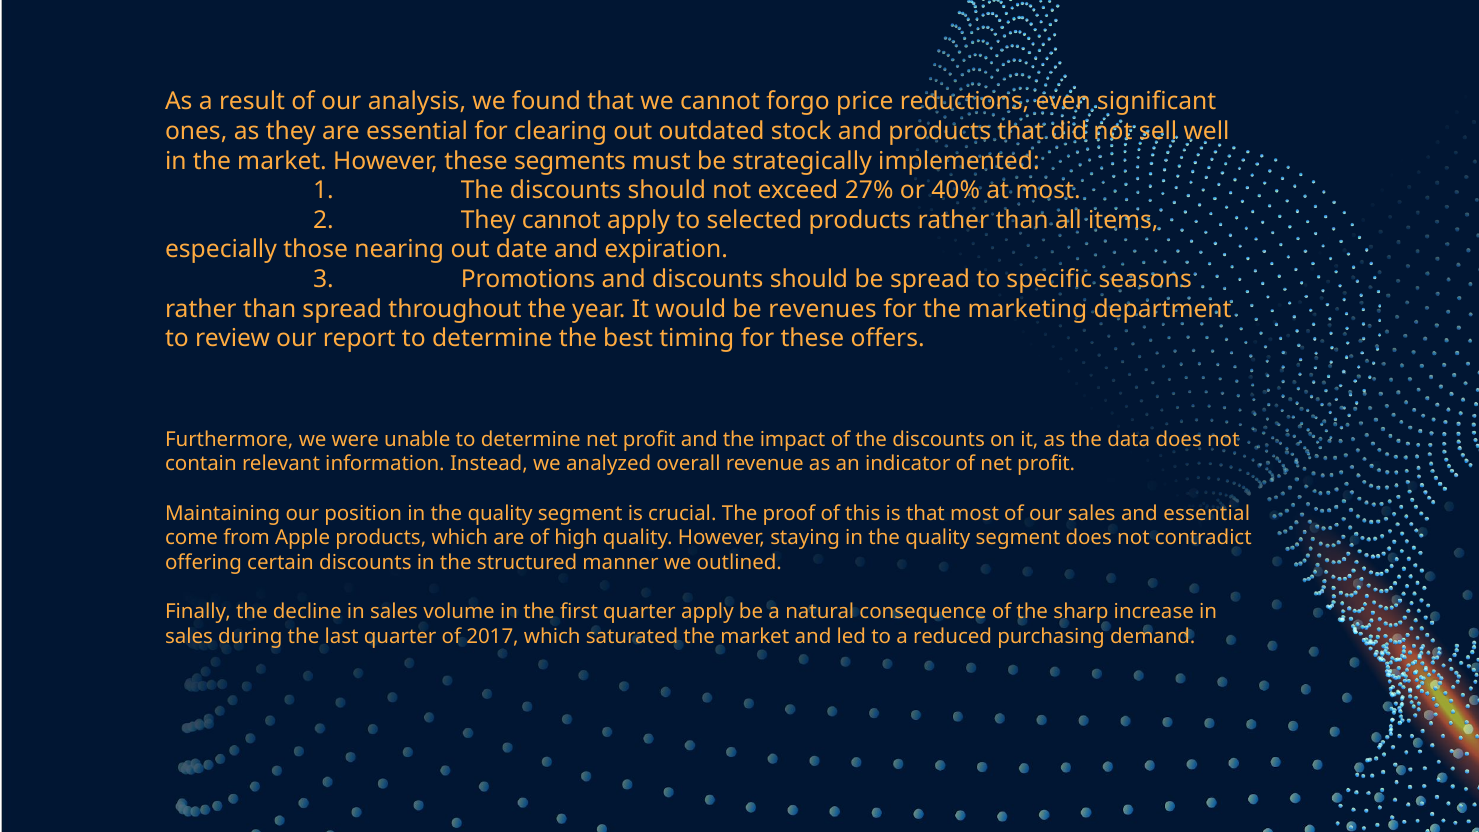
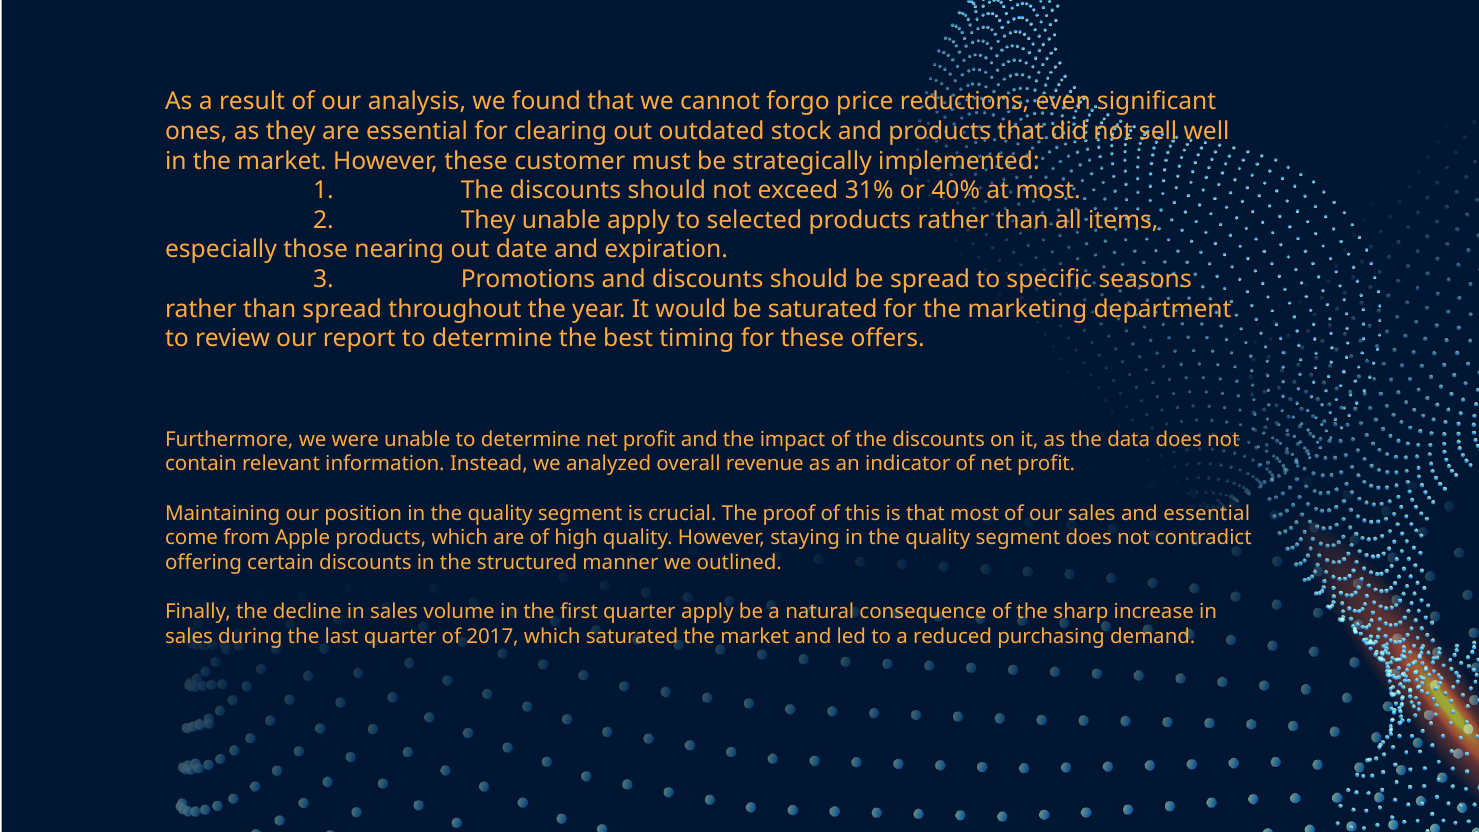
segments: segments -> customer (570, 161)
27%: 27% -> 31% (869, 191)
They cannot: cannot -> unable (561, 220)
be revenues: revenues -> saturated (823, 309)
